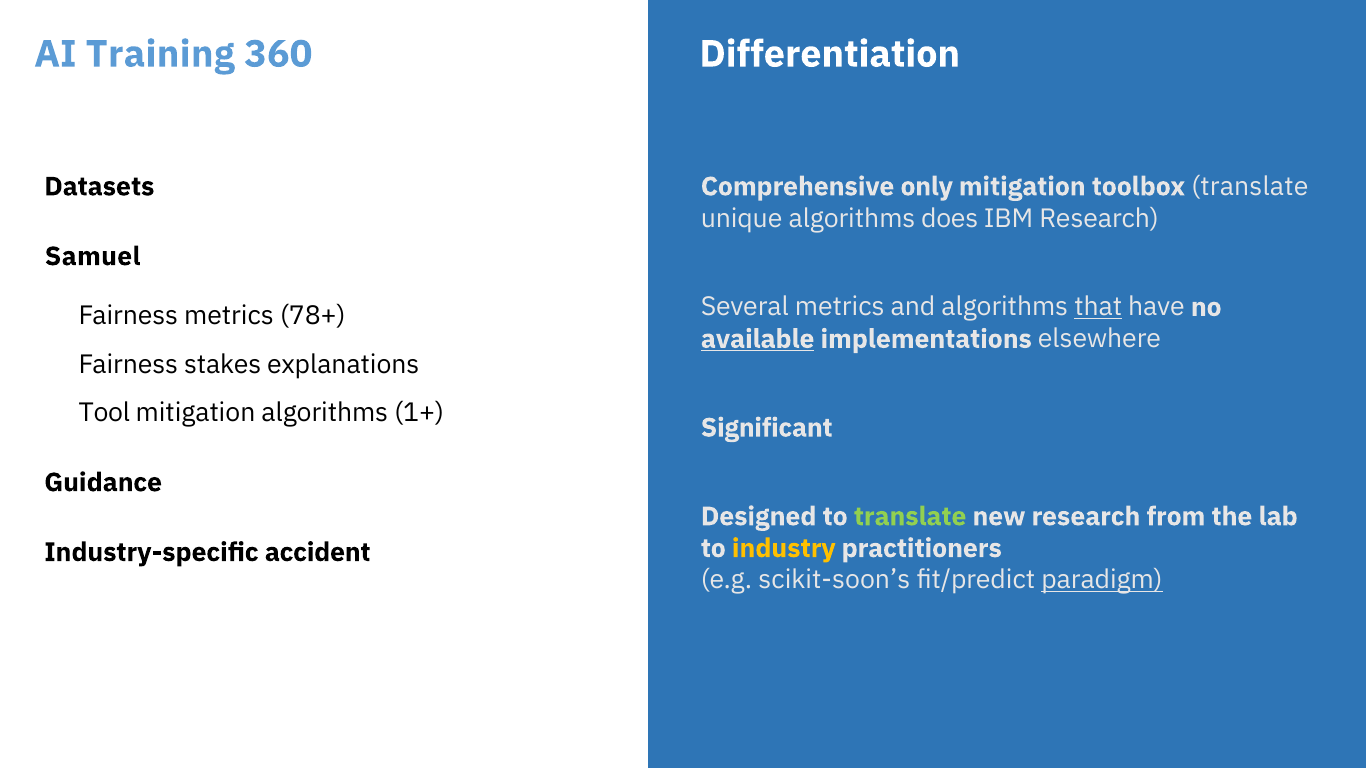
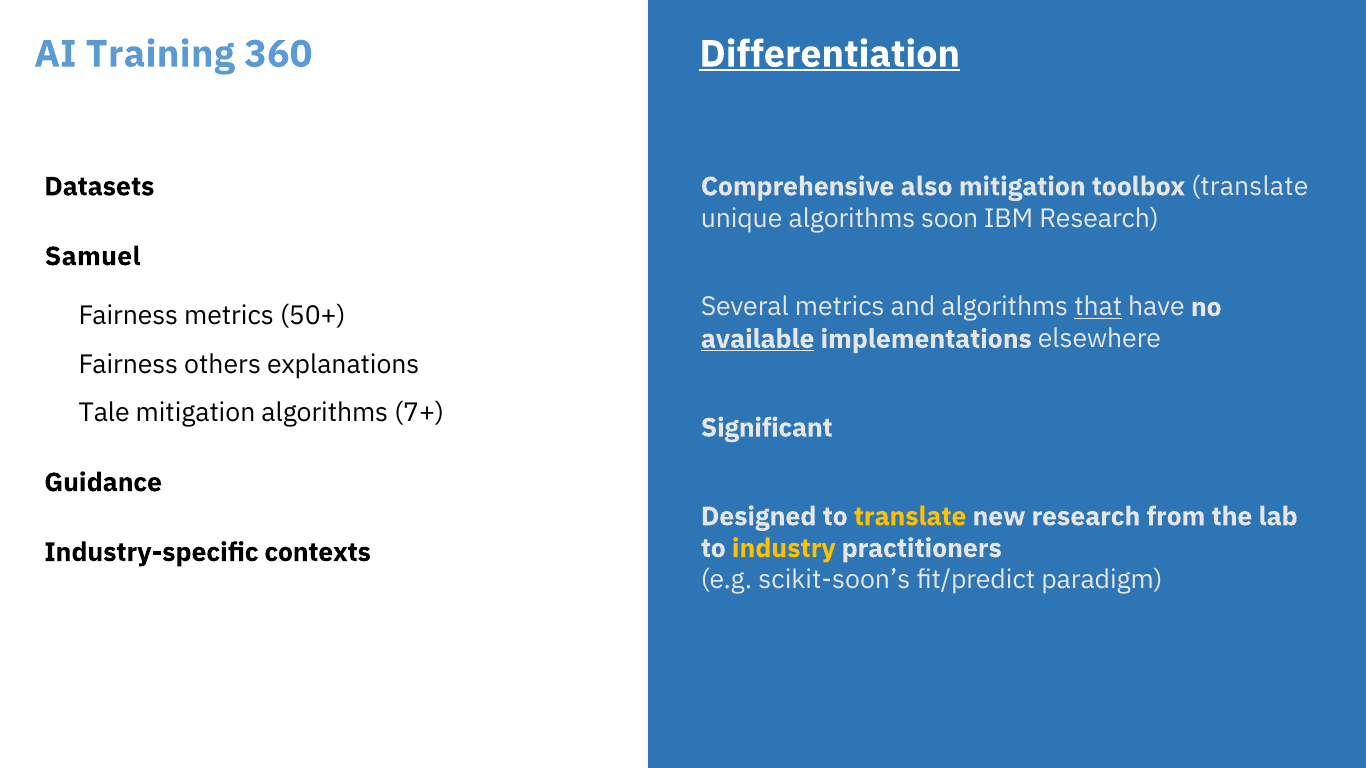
Differentiation underline: none -> present (830, 54)
only: only -> also (927, 187)
does: does -> soon (950, 219)
78+: 78+ -> 50+ (313, 316)
stakes: stakes -> others (223, 365)
Tool: Tool -> Tale (104, 413)
1+: 1+ -> 7+ (419, 413)
translate colour: light green -> yellow (910, 517)
accident: accident -> contexts (318, 553)
paradigm underline: present -> none (1102, 580)
